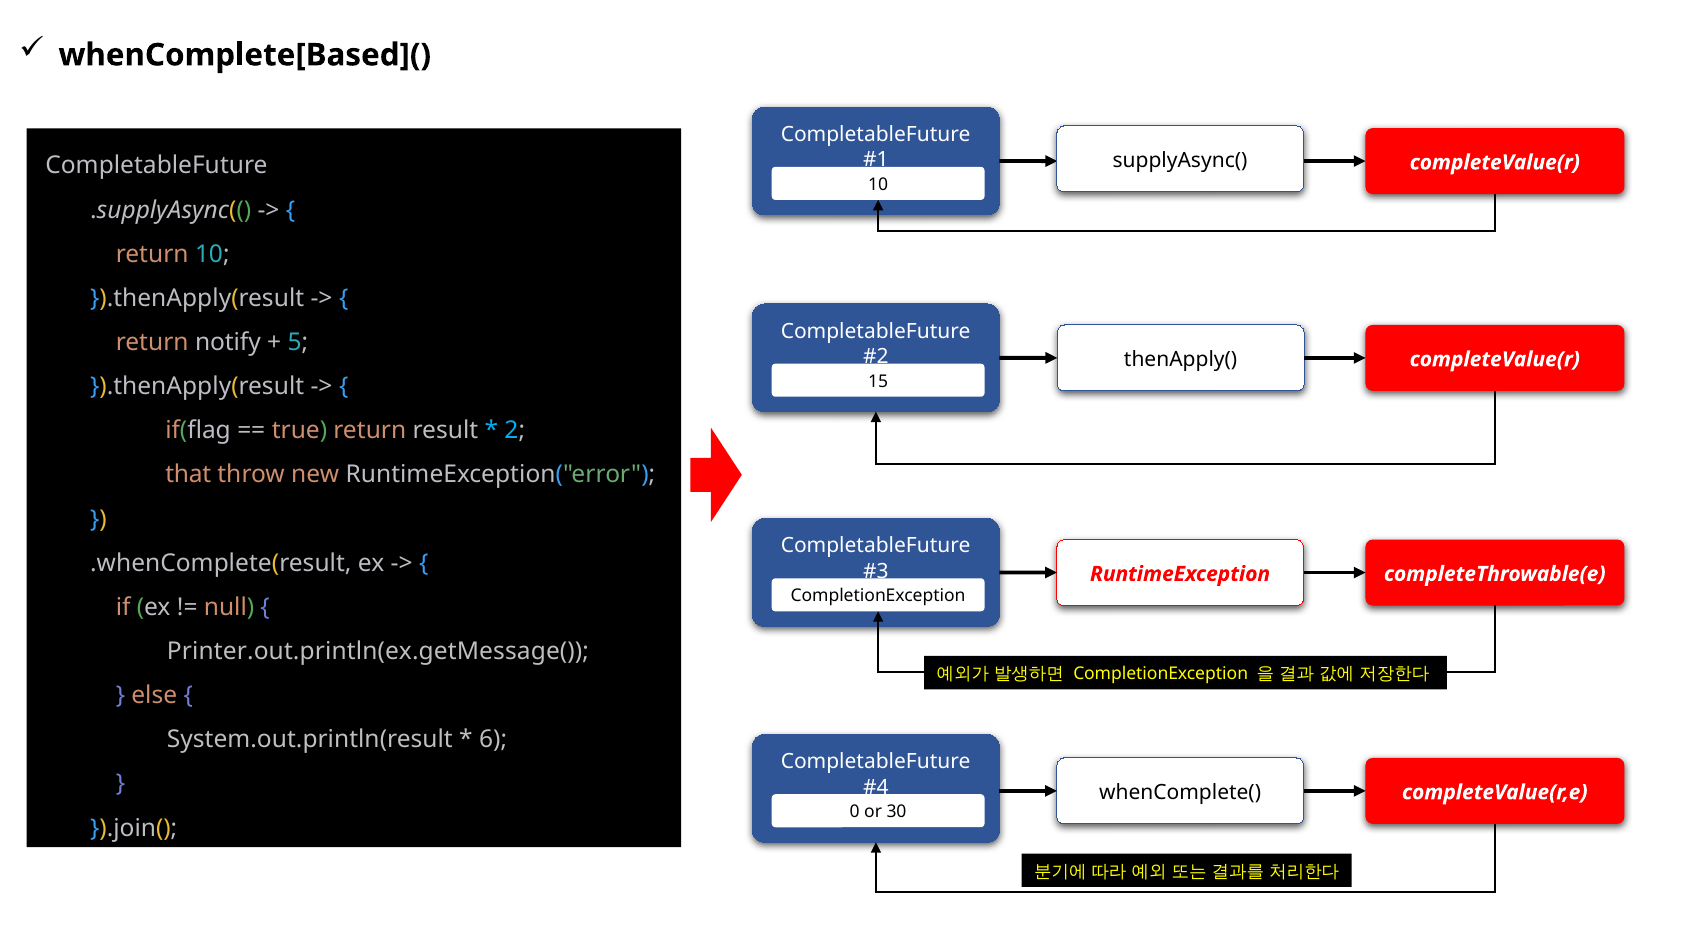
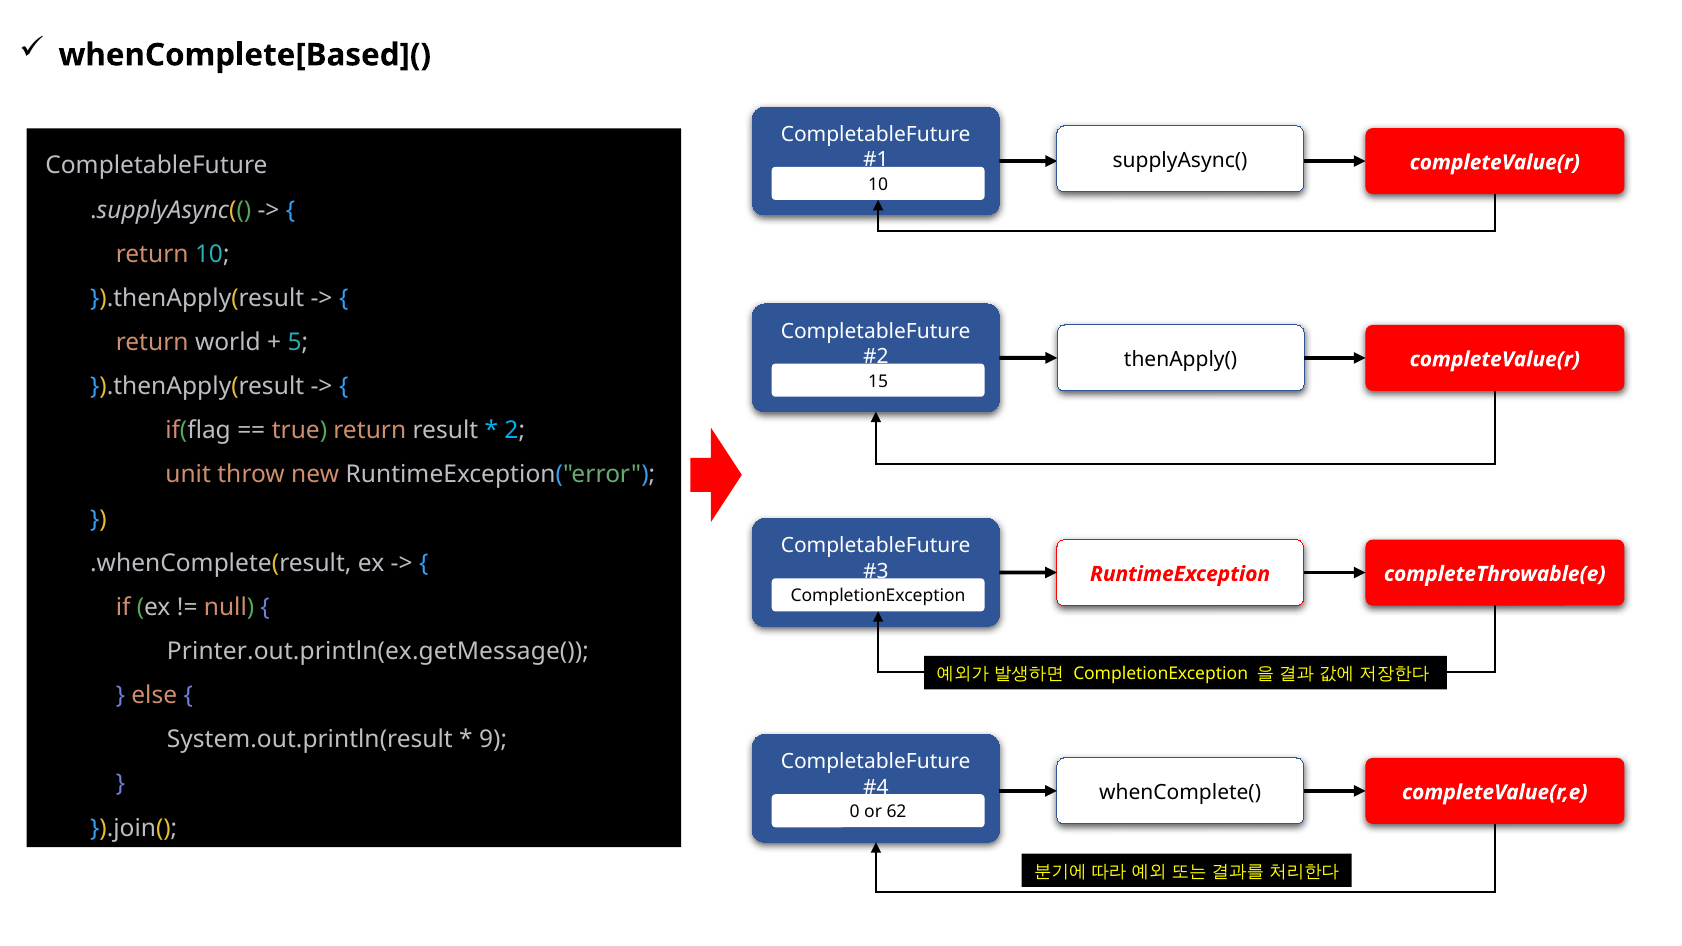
notify: notify -> world (228, 342)
that: that -> unit (188, 475)
6: 6 -> 9 (493, 740)
30: 30 -> 62 (897, 812)
